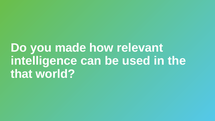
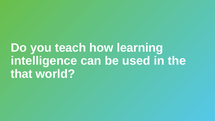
made: made -> teach (71, 48)
relevant: relevant -> learning (140, 48)
